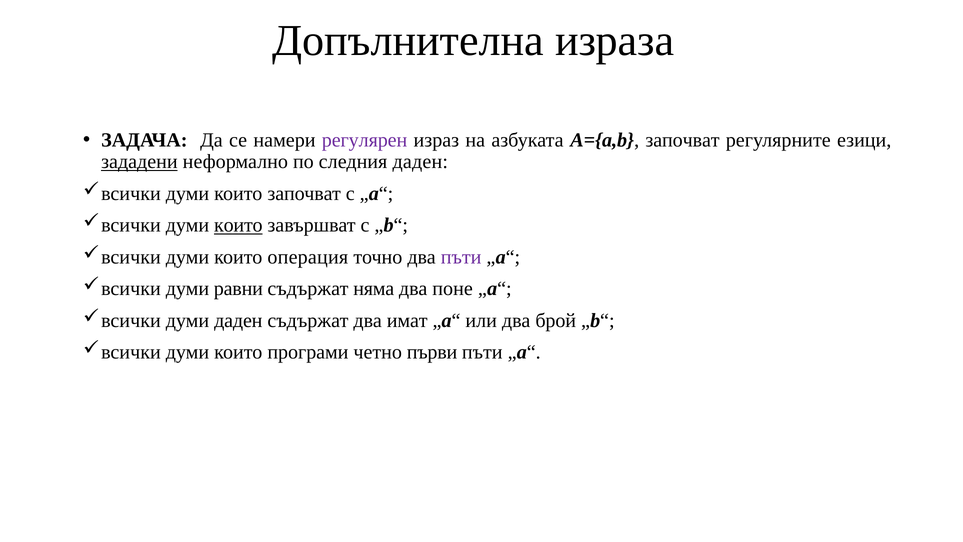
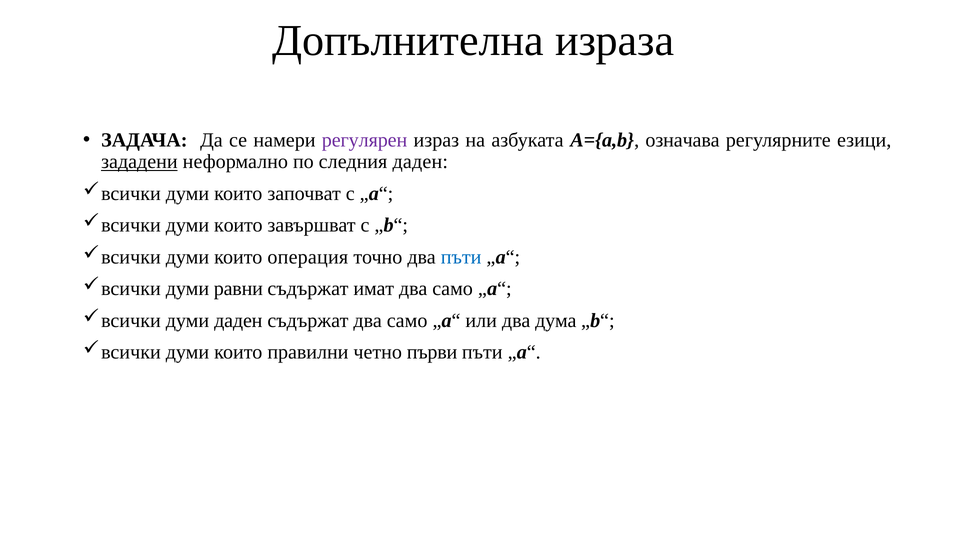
А={a,b започват: започват -> означава (683, 140)
които underline: present -> none (238, 225)
пъти colour: purple -> blue (461, 257)
няма: няма -> имат (374, 289)
поне: поне -> само (453, 289)
съдържат два имат: имат -> само (407, 320)
брой: брой -> дума (556, 320)
програми: програми -> правилни (308, 352)
